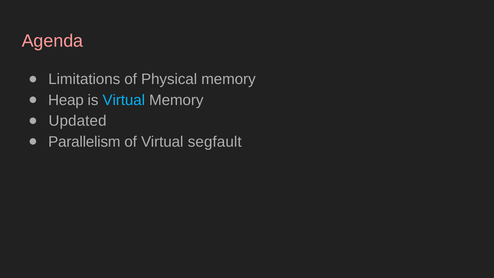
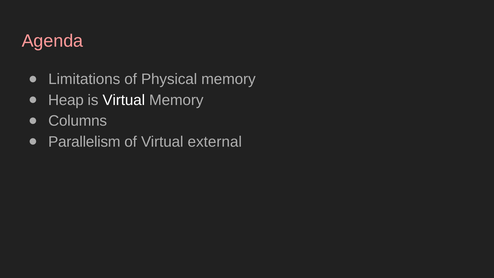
Virtual colour: light blue -> white (124, 100)
Updated: Updated -> Columns (78, 121)
segfault: segfault -> external (215, 142)
